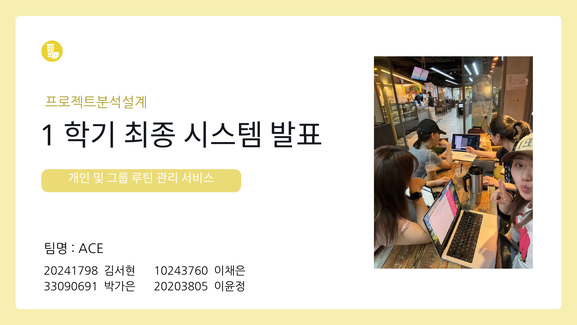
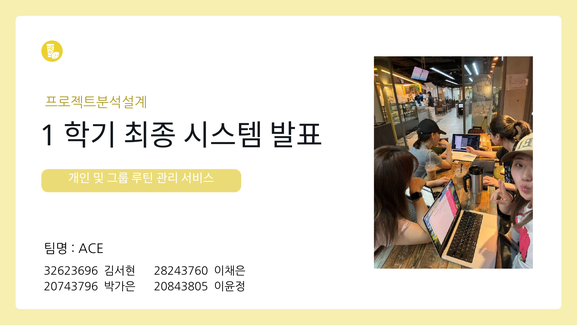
20241798: 20241798 -> 32623696 (71, 271)
10243760: 10243760 -> 28243760 (181, 271)
33090691: 33090691 -> 20743796 (71, 286)
20203805: 20203805 -> 20843805 (181, 286)
